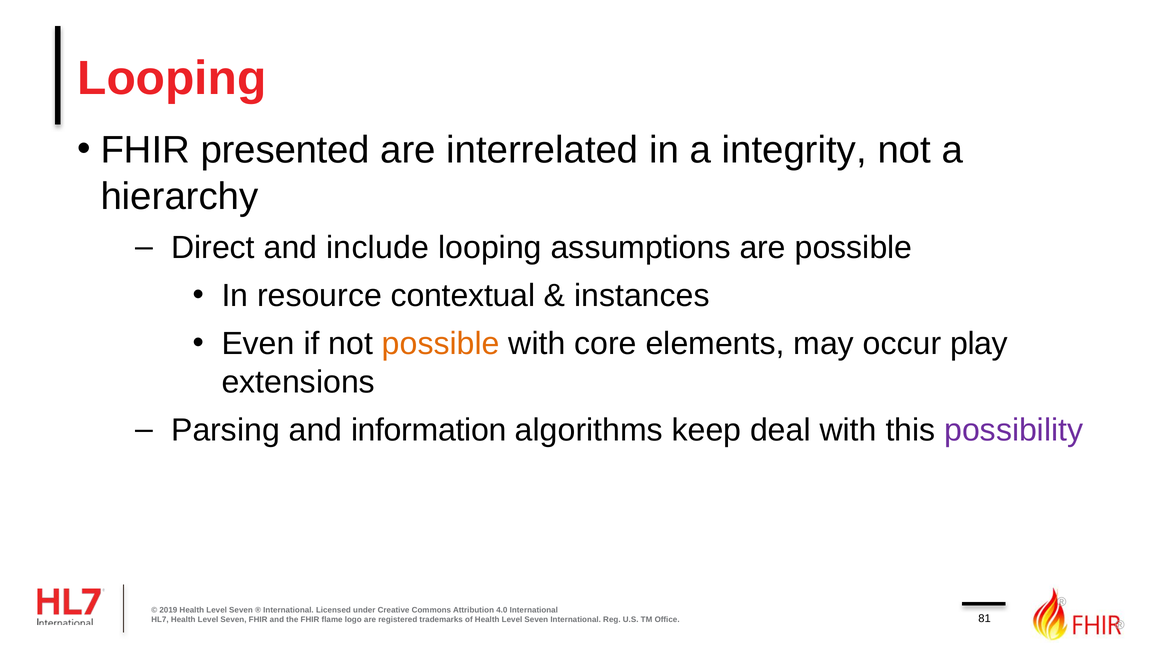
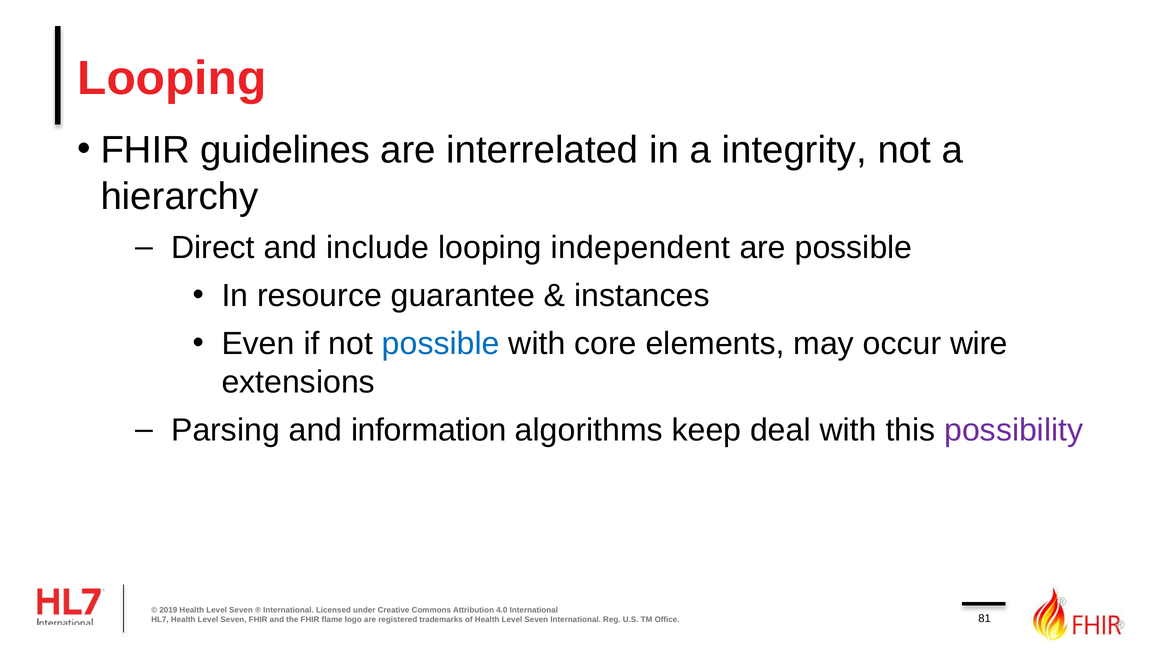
presented: presented -> guidelines (285, 150)
assumptions: assumptions -> independent (640, 248)
contextual: contextual -> guarantee (463, 296)
possible colour: orange -> blue (441, 344)
play: play -> wire (979, 344)
